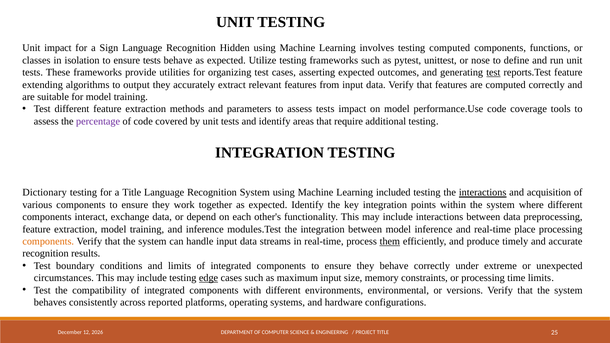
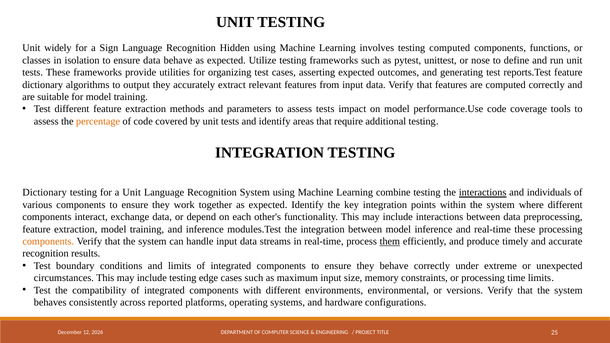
Unit impact: impact -> widely (58, 48)
ensure tests: tests -> data (152, 60)
test underline: present -> none (493, 73)
extending: extending -> dictionary (43, 85)
percentage colour: purple -> orange (98, 121)
a Title: Title -> Unit (132, 193)
included: included -> combine (393, 193)
acquisition: acquisition -> individuals (549, 193)
real-time place: place -> these (525, 229)
edge underline: present -> none (209, 278)
